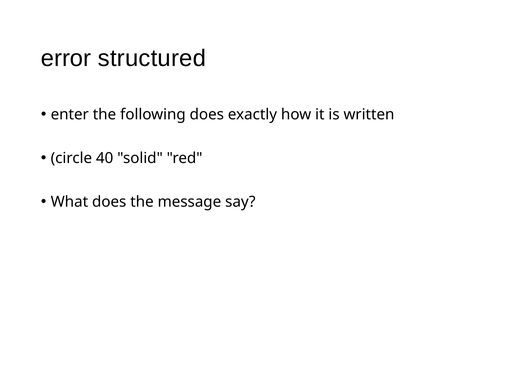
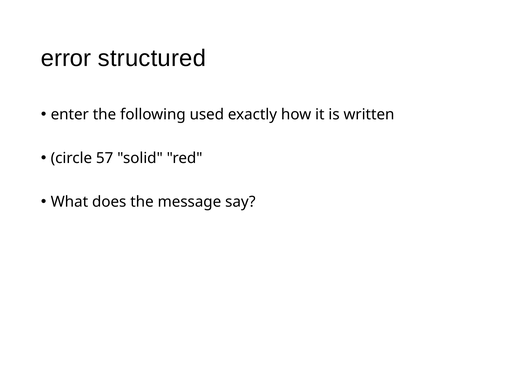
following does: does -> used (207, 115)
40: 40 -> 57 (105, 158)
